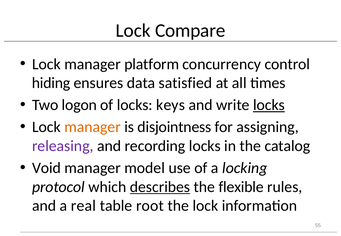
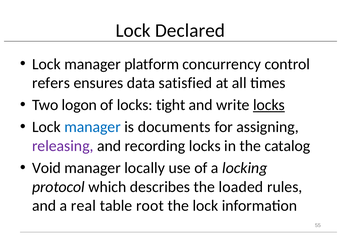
Compare: Compare -> Declared (190, 30)
hiding: hiding -> refers (51, 83)
keys: keys -> tight (171, 105)
manager colour: orange -> blue (93, 127)
disjointness: disjointness -> documents (174, 127)
model: model -> locally (145, 168)
describes underline: present -> none (160, 187)
flexible: flexible -> loaded (241, 187)
